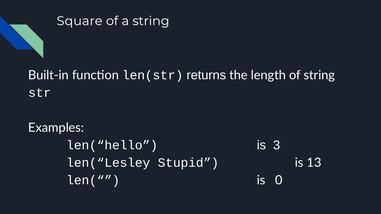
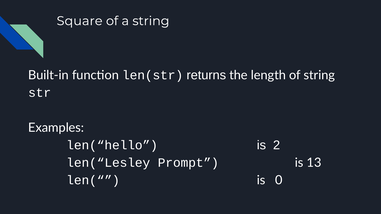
3: 3 -> 2 (277, 145)
Stupid: Stupid -> Prompt (188, 163)
